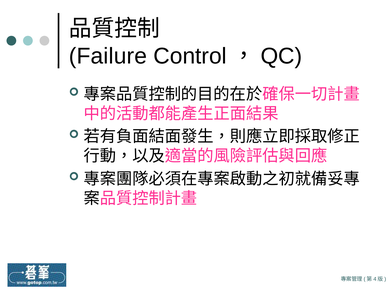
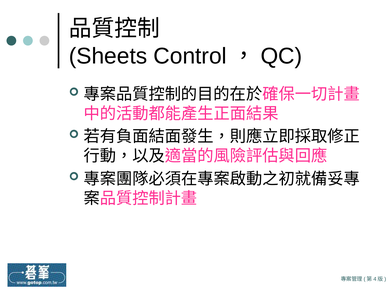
Failure: Failure -> Sheets (108, 56)
